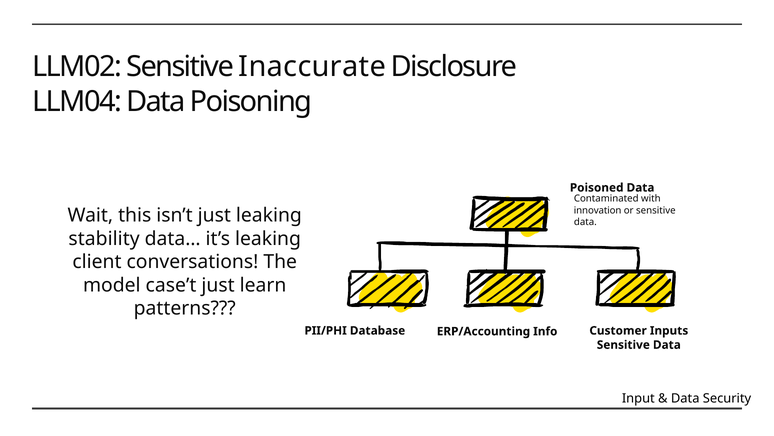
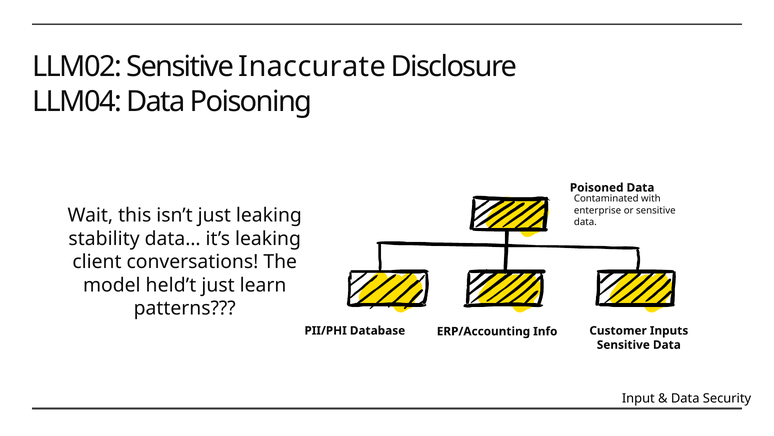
innovation: innovation -> enterprise (598, 210)
case’t: case’t -> held’t (171, 285)
